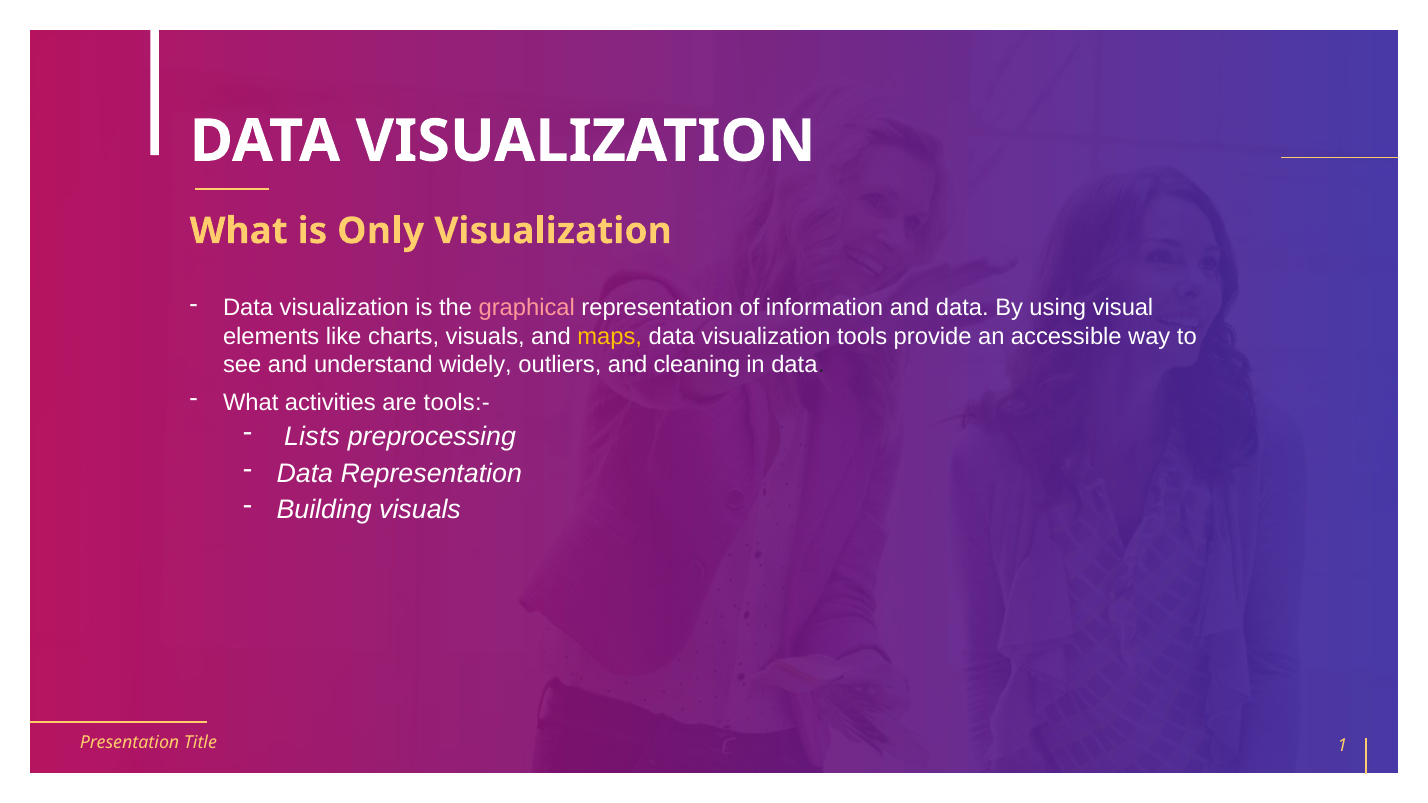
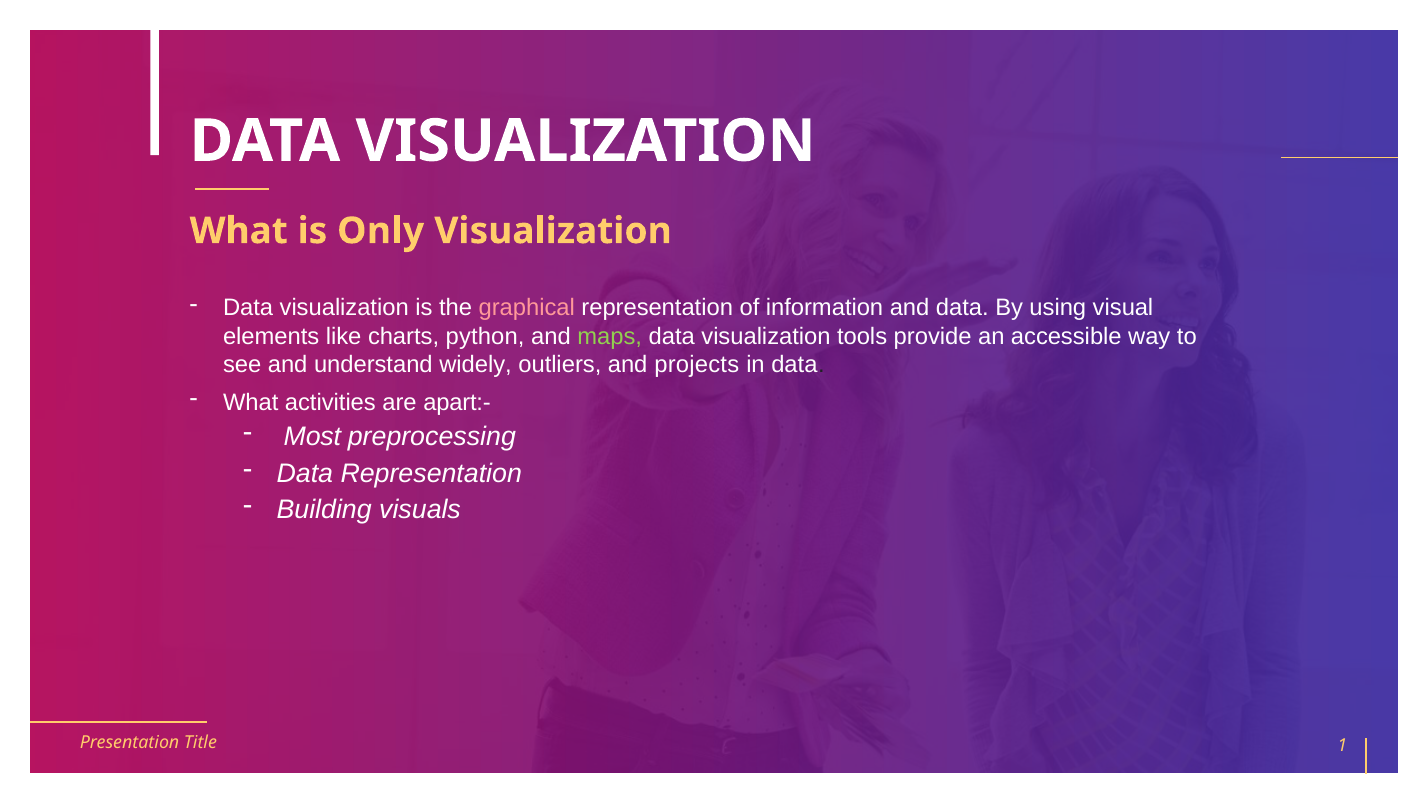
charts visuals: visuals -> python (485, 337)
maps colour: yellow -> light green (610, 337)
cleaning: cleaning -> projects (697, 365)
tools:-: tools:- -> apart:- (457, 403)
Lists: Lists -> Most (312, 437)
